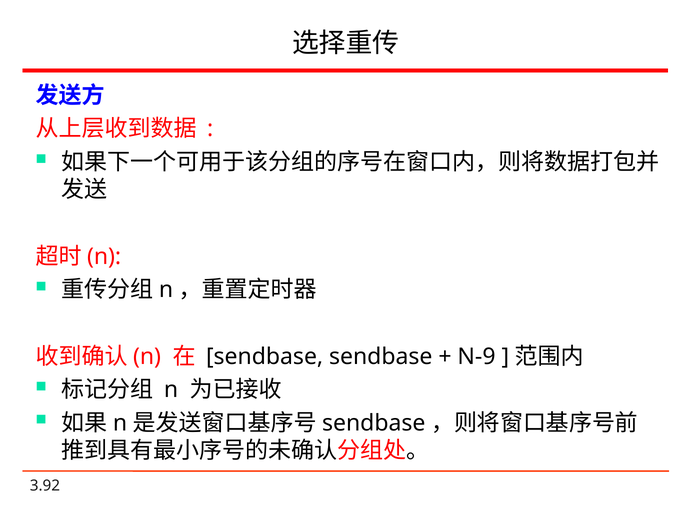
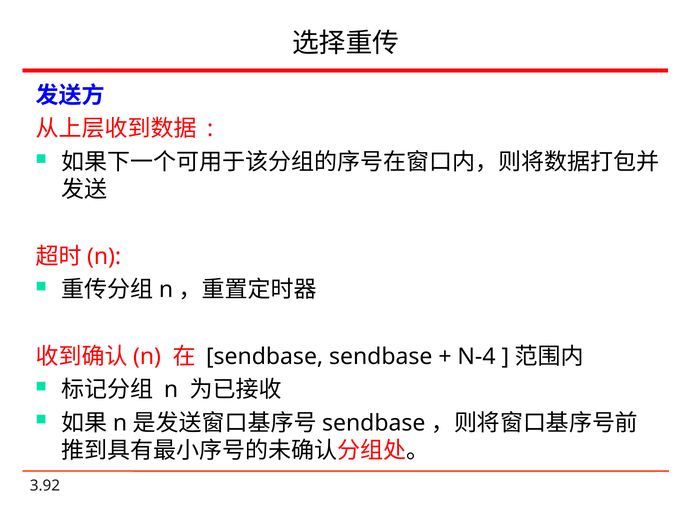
N-9: N-9 -> N-4 (477, 357)
